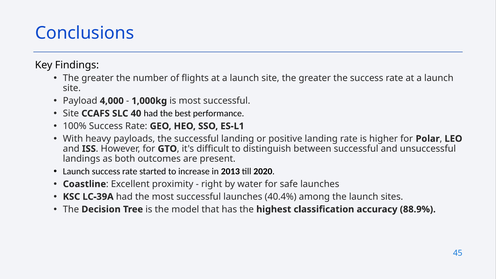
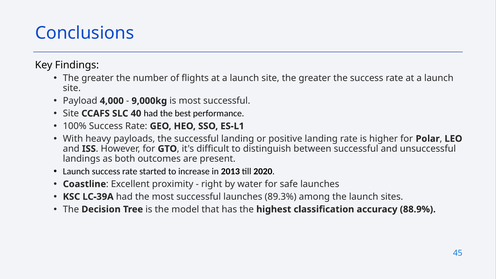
1,000kg: 1,000kg -> 9,000kg (149, 101)
40.4%: 40.4% -> 89.3% (281, 197)
